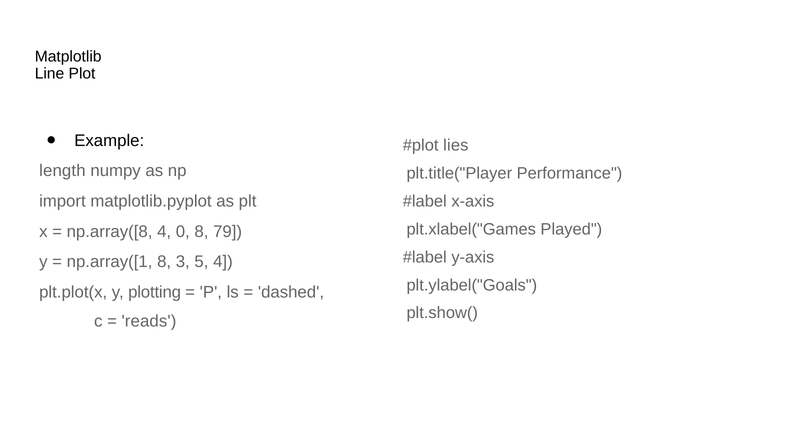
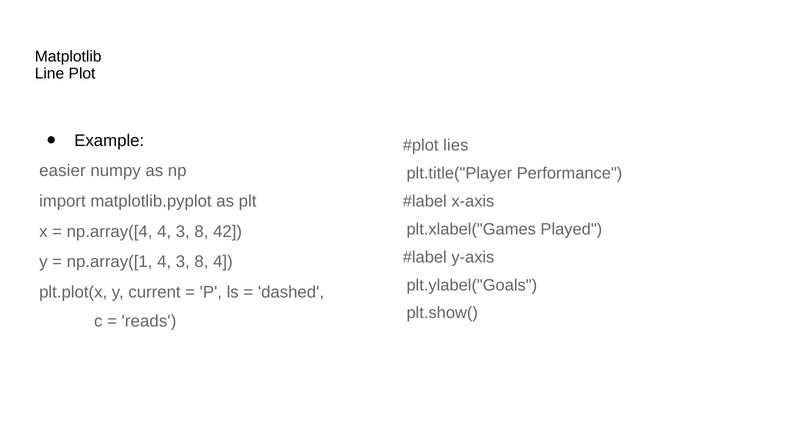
length: length -> easier (62, 171)
np.array([8: np.array([8 -> np.array([4 (110, 232)
0: 0 -> 3 (183, 232)
79: 79 -> 42 (228, 232)
np.array([1 8: 8 -> 4 (164, 262)
5: 5 -> 8 (201, 262)
plotting: plotting -> current (155, 293)
